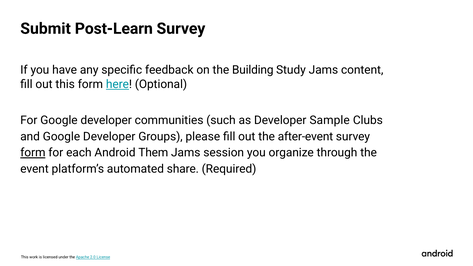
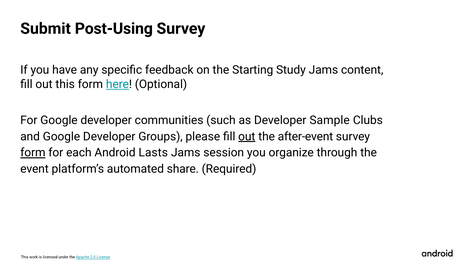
Post-Learn: Post-Learn -> Post-Using (114, 29)
Building: Building -> Starting (253, 70)
out underline: none -> present (247, 136)
Them: Them -> Lasts (153, 153)
